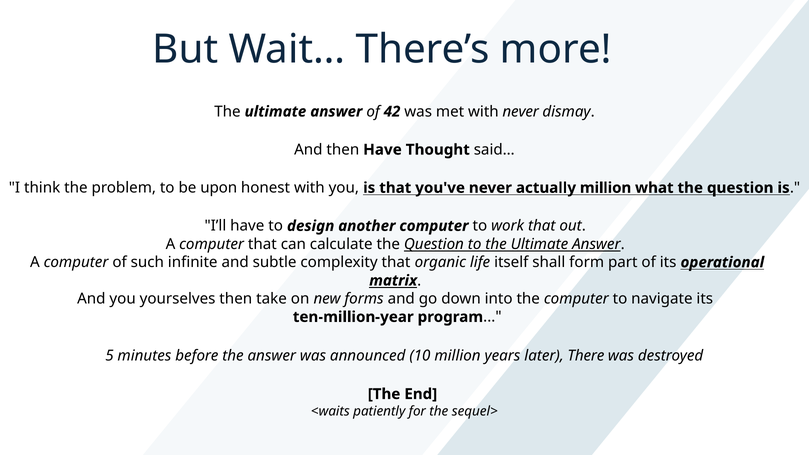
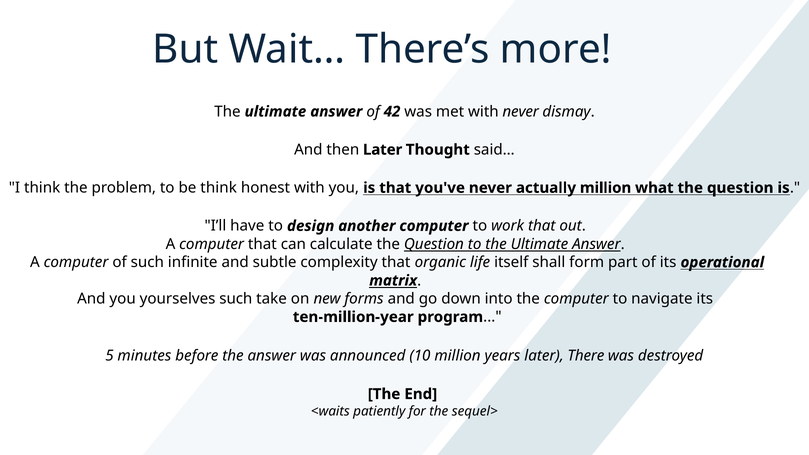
then Have: Have -> Later (383, 150)
be upon: upon -> think (219, 188)
yourselves then: then -> such (236, 299)
